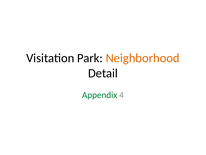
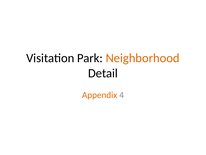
Appendix colour: green -> orange (100, 95)
